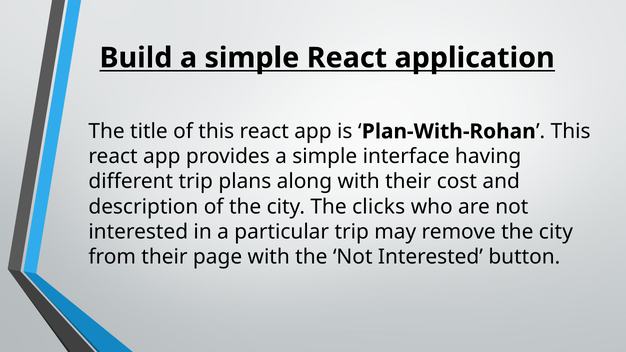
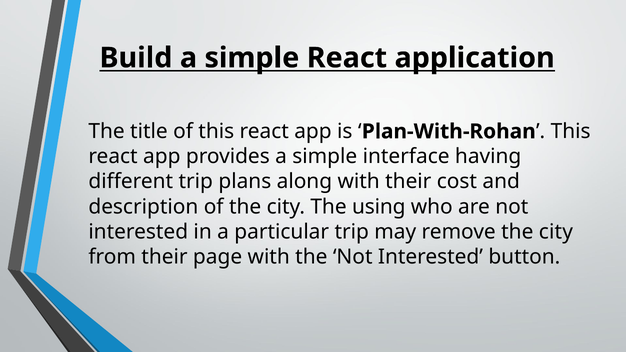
clicks: clicks -> using (379, 207)
